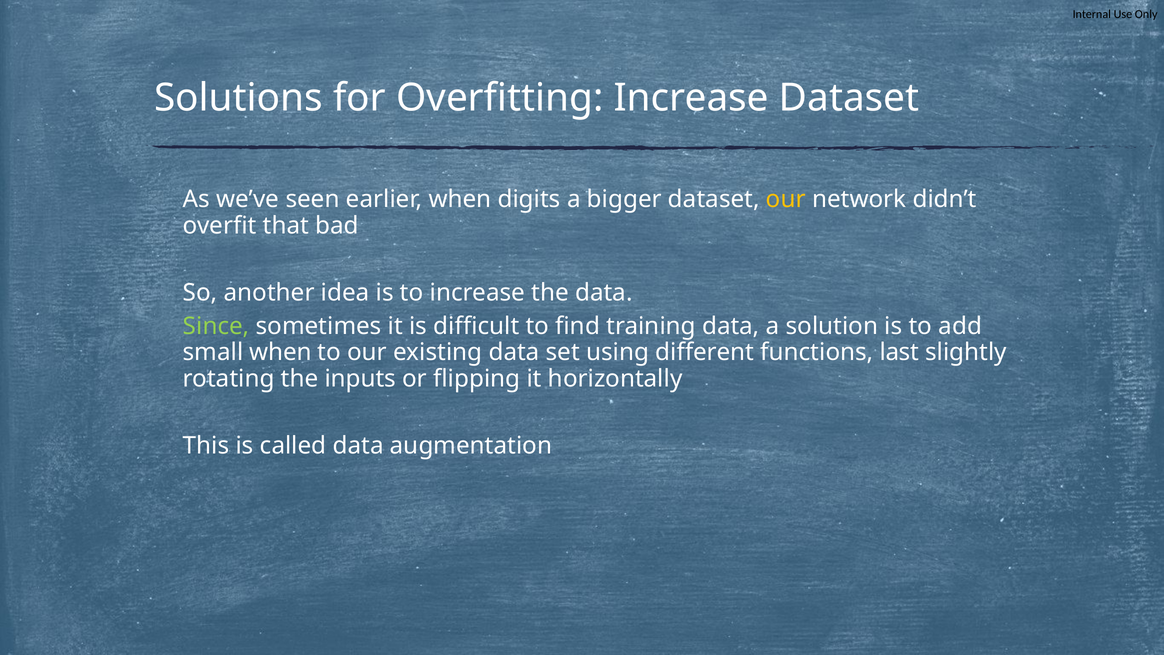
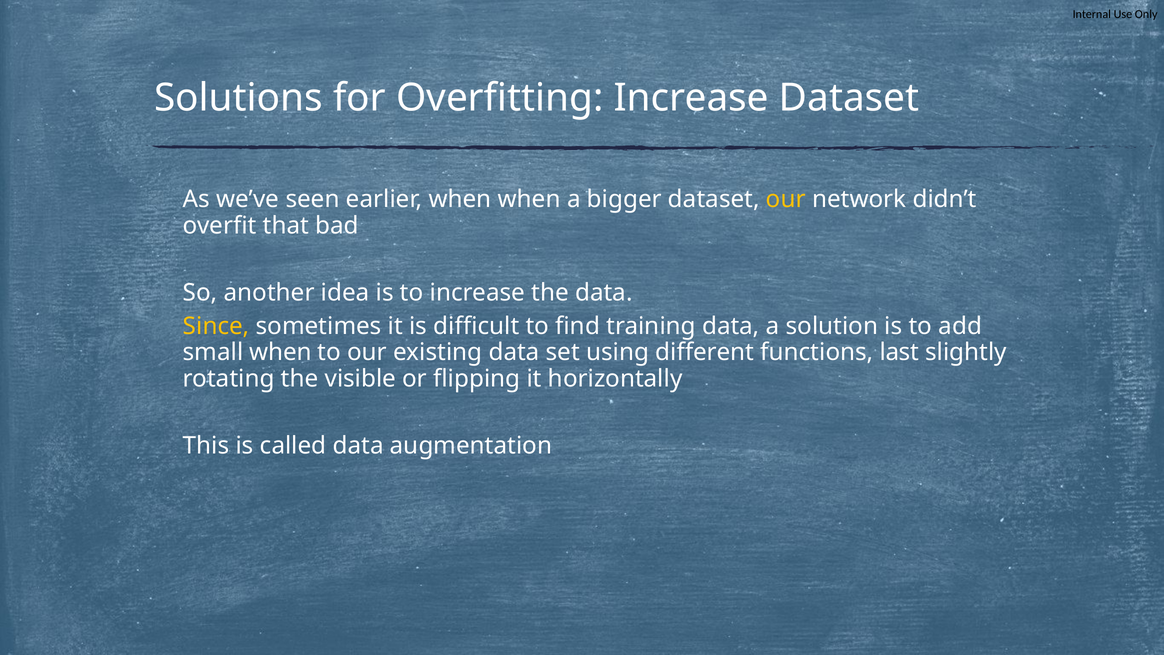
when digits: digits -> when (529, 199)
Since colour: light green -> yellow (216, 326)
inputs: inputs -> visible (360, 379)
